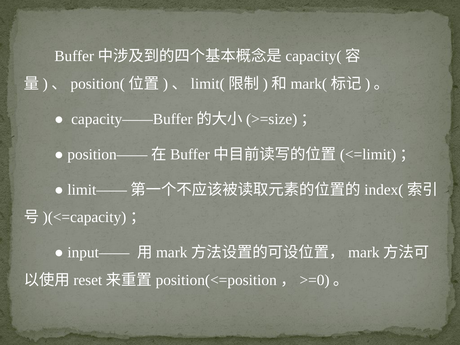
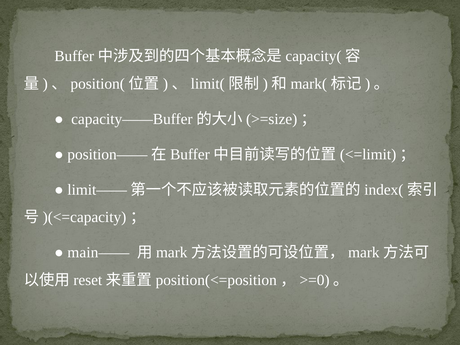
input——: input—— -> main—— (98, 252)
